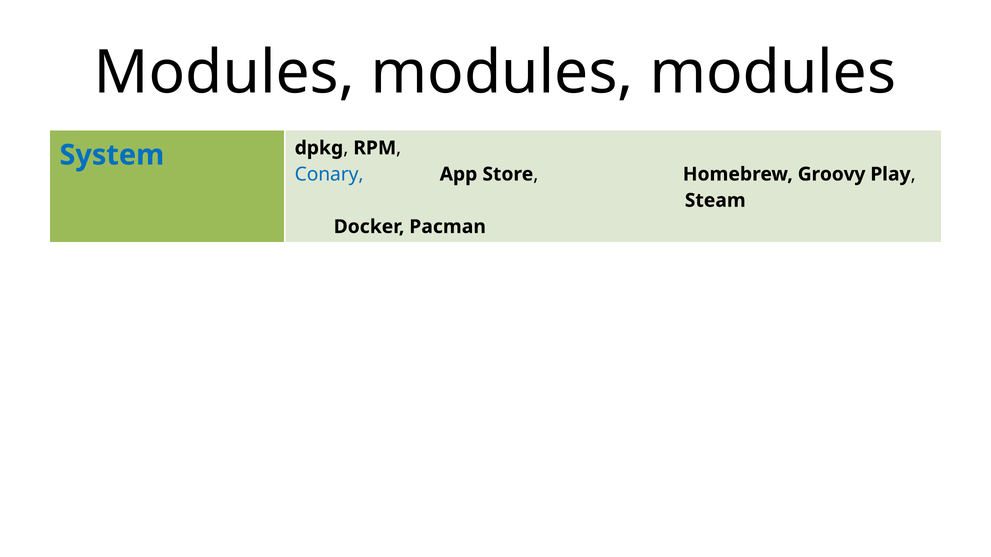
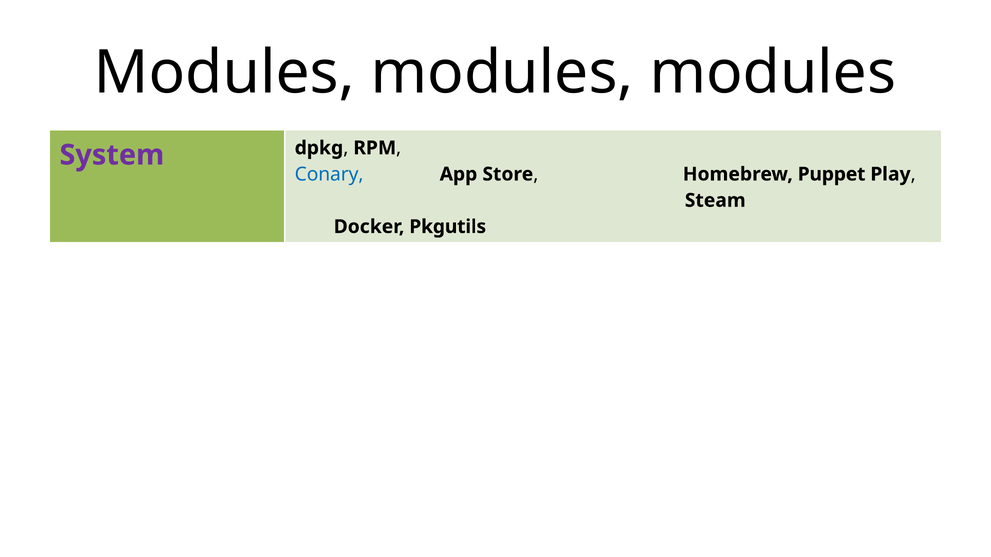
System colour: blue -> purple (112, 155)
Groovy: Groovy -> Puppet (832, 174)
Docker Pacman: Pacman -> Pkgutils (448, 227)
